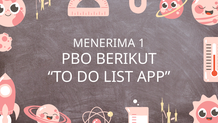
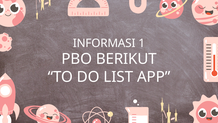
MENERIMA: MENERIMA -> INFORMASI (104, 43)
